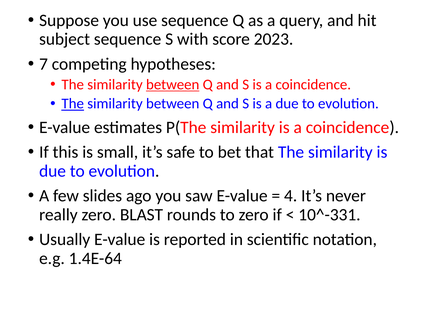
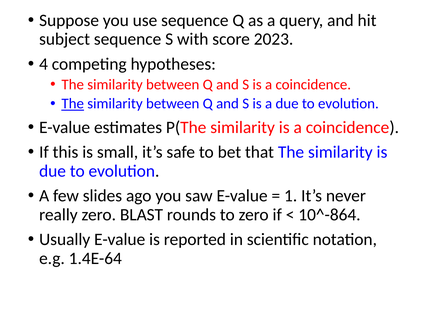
7: 7 -> 4 (44, 64)
between underline: present -> none (173, 85)
4: 4 -> 1 (291, 196)
10^-331: 10^-331 -> 10^-864 (329, 215)
